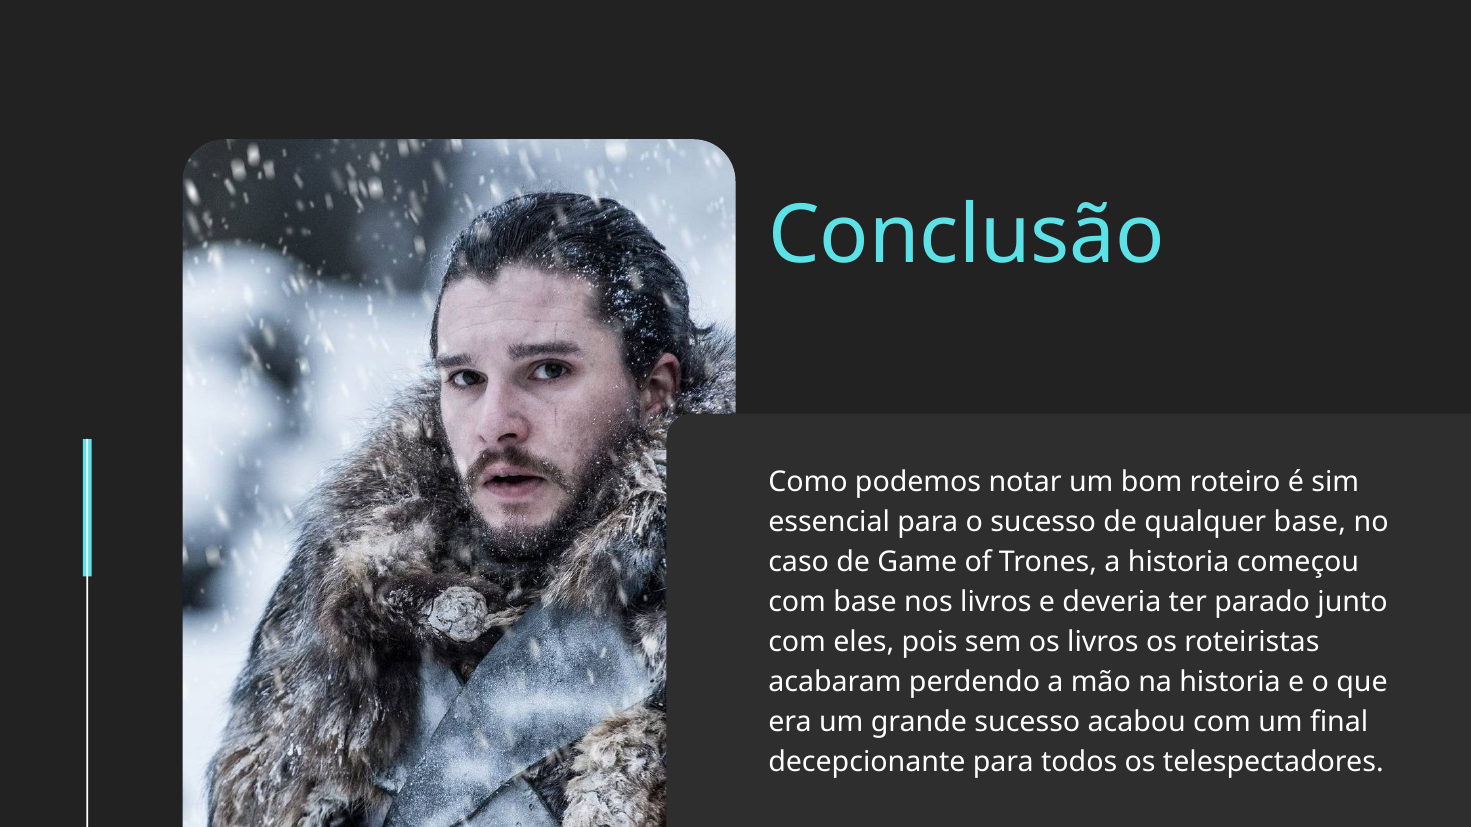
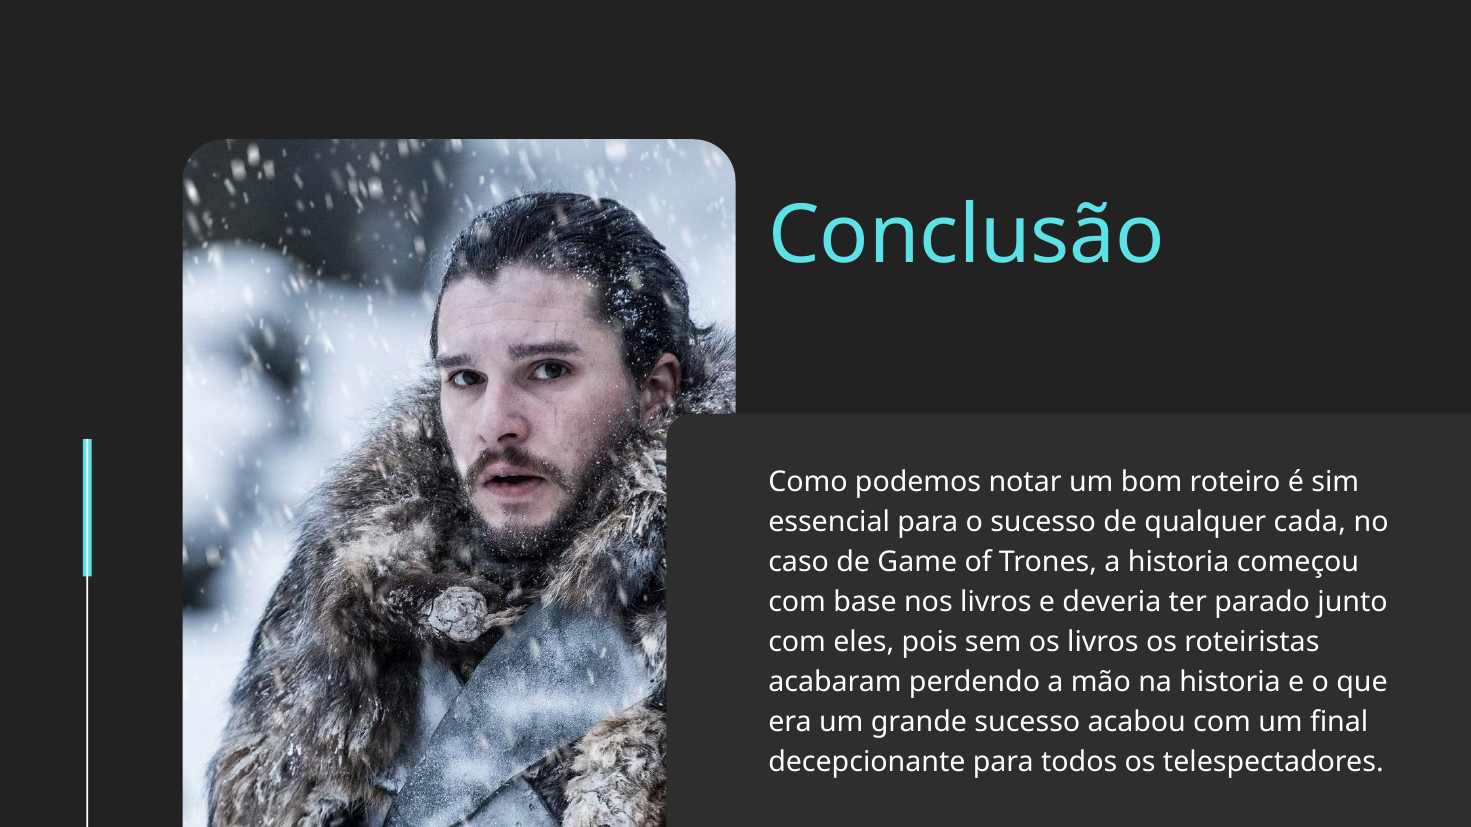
qualquer base: base -> cada (1310, 522)
